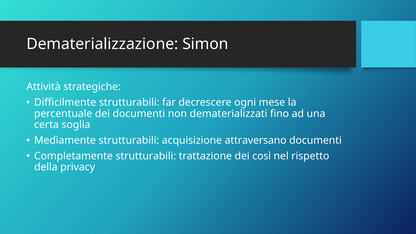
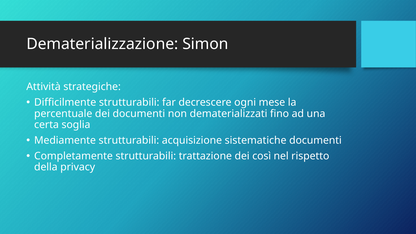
attraversano: attraversano -> sistematiche (256, 140)
